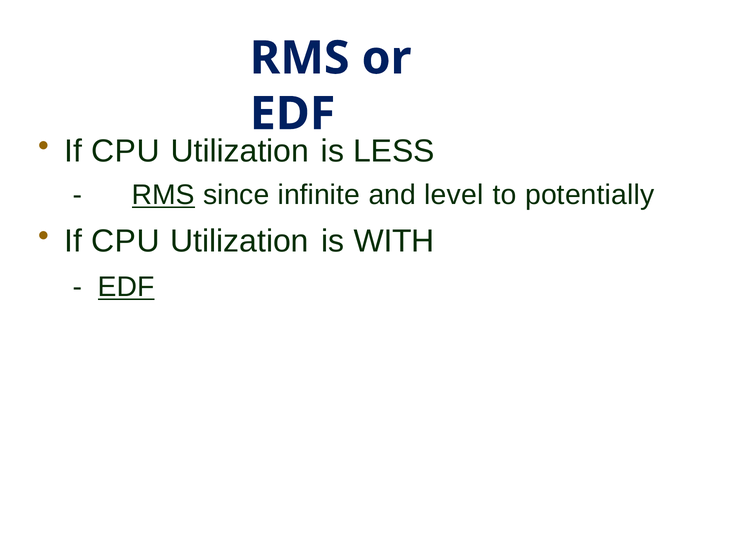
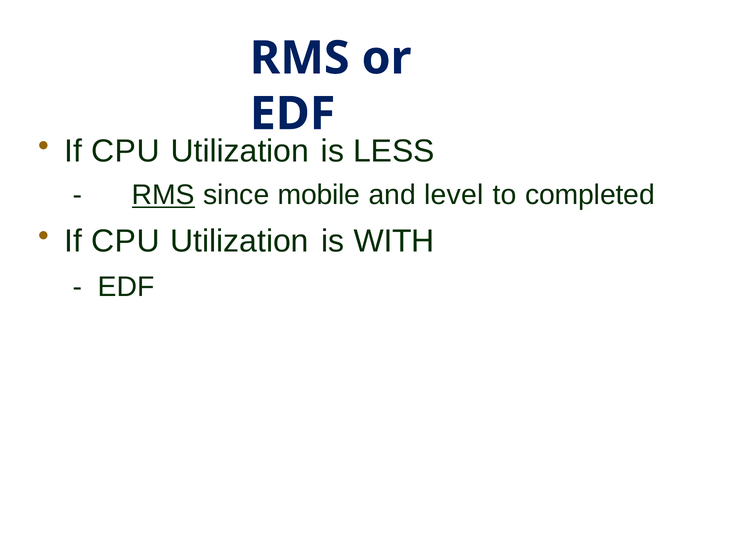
infinite: infinite -> mobile (319, 195)
potentially: potentially -> completed (590, 195)
EDF underline: present -> none (126, 287)
